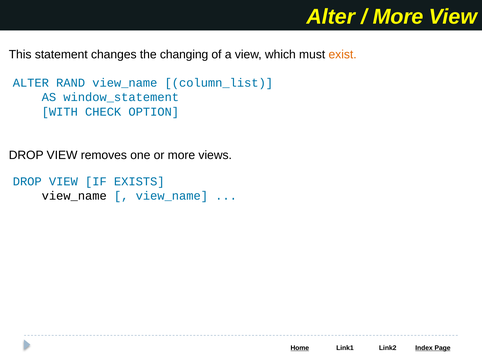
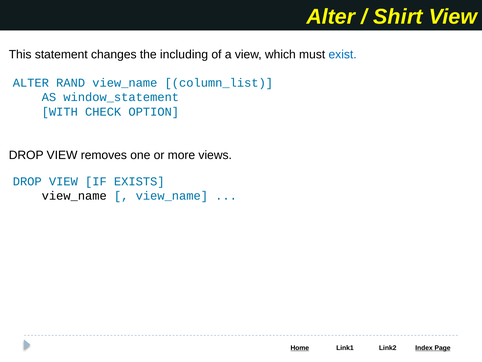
More: More -> Shirt (398, 17)
changing: changing -> including (184, 55)
exist colour: orange -> blue (343, 55)
